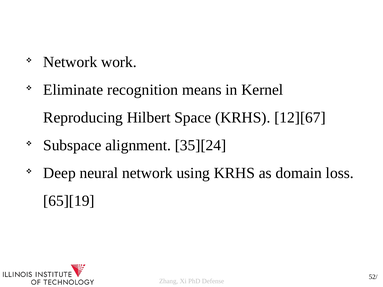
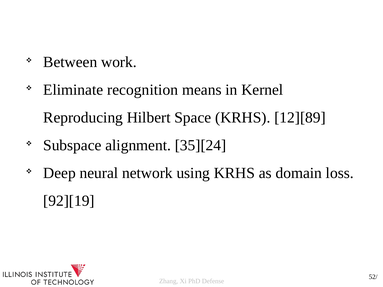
Network: Network -> Between (70, 62)
12][67: 12][67 -> 12][89 (300, 118)
65][19: 65][19 -> 92][19 (69, 201)
